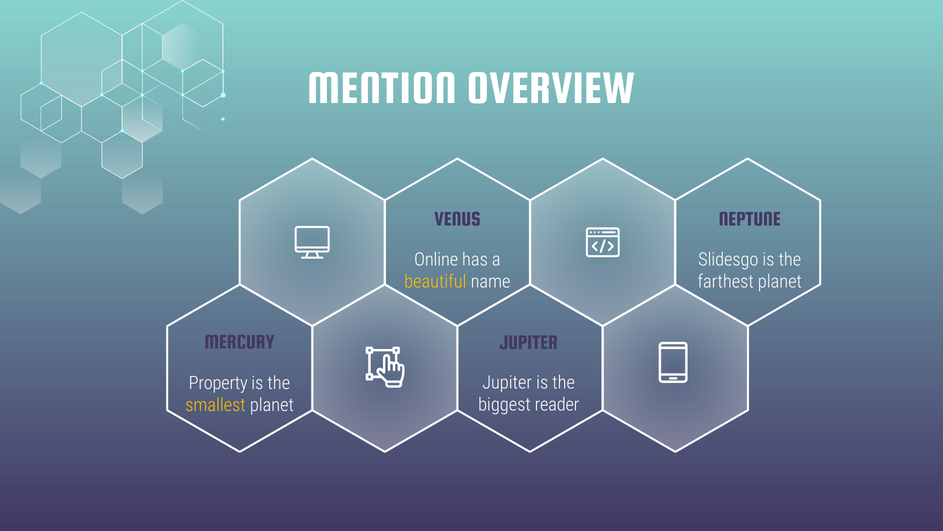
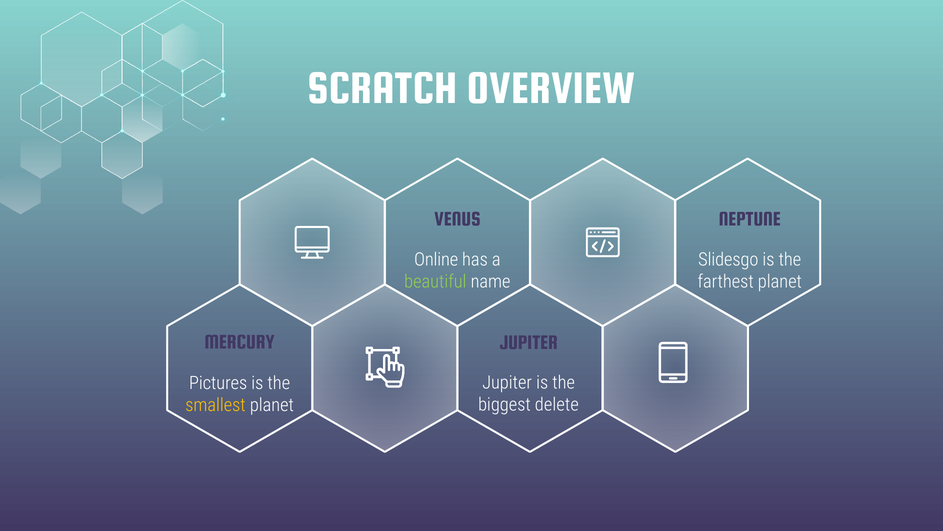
MENTION: MENTION -> SCRATCH (382, 88)
beautiful colour: yellow -> light green (435, 281)
Property: Property -> Pictures (218, 383)
reader: reader -> delete (557, 405)
